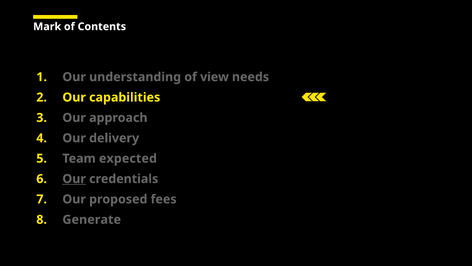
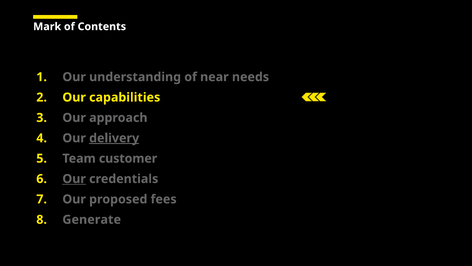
view: view -> near (214, 77)
delivery underline: none -> present (114, 138)
expected: expected -> customer (128, 158)
